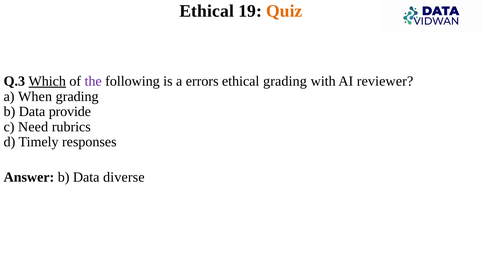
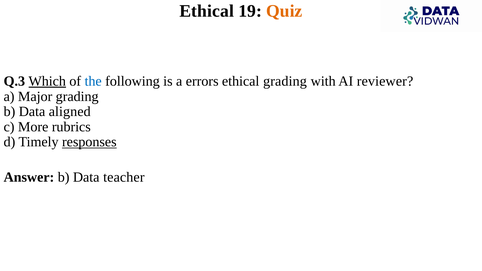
the colour: purple -> blue (93, 81)
When: When -> Major (35, 96)
provide: provide -> aligned (70, 112)
Need: Need -> More (33, 127)
responses underline: none -> present (89, 142)
diverse: diverse -> teacher (124, 177)
